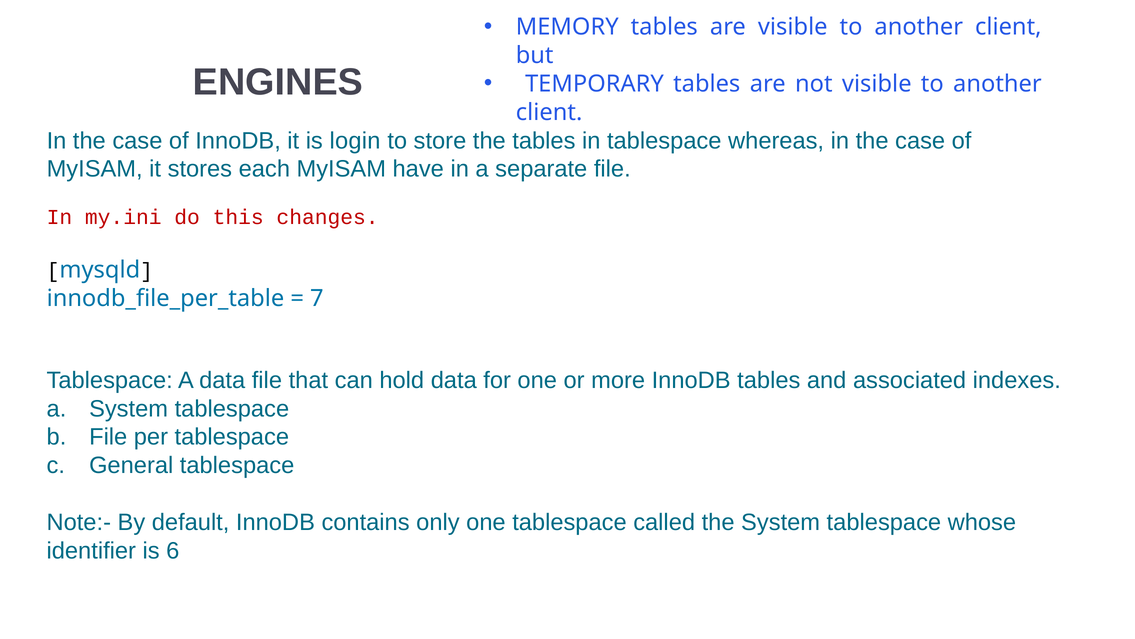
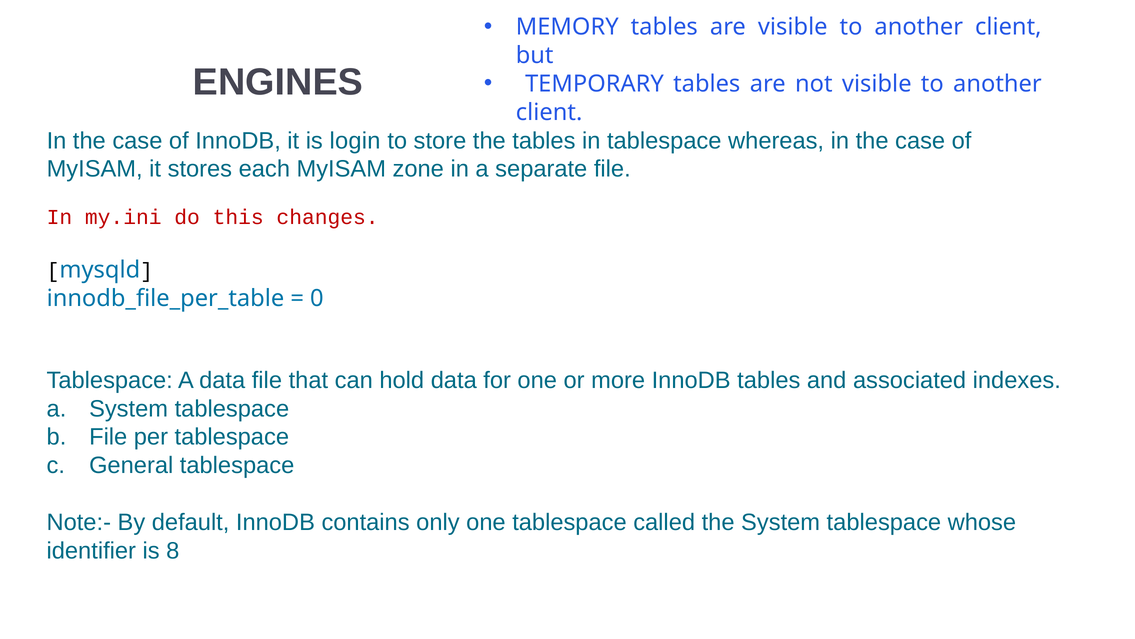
have: have -> zone (418, 169)
7: 7 -> 0 (317, 298)
6: 6 -> 8 (173, 550)
